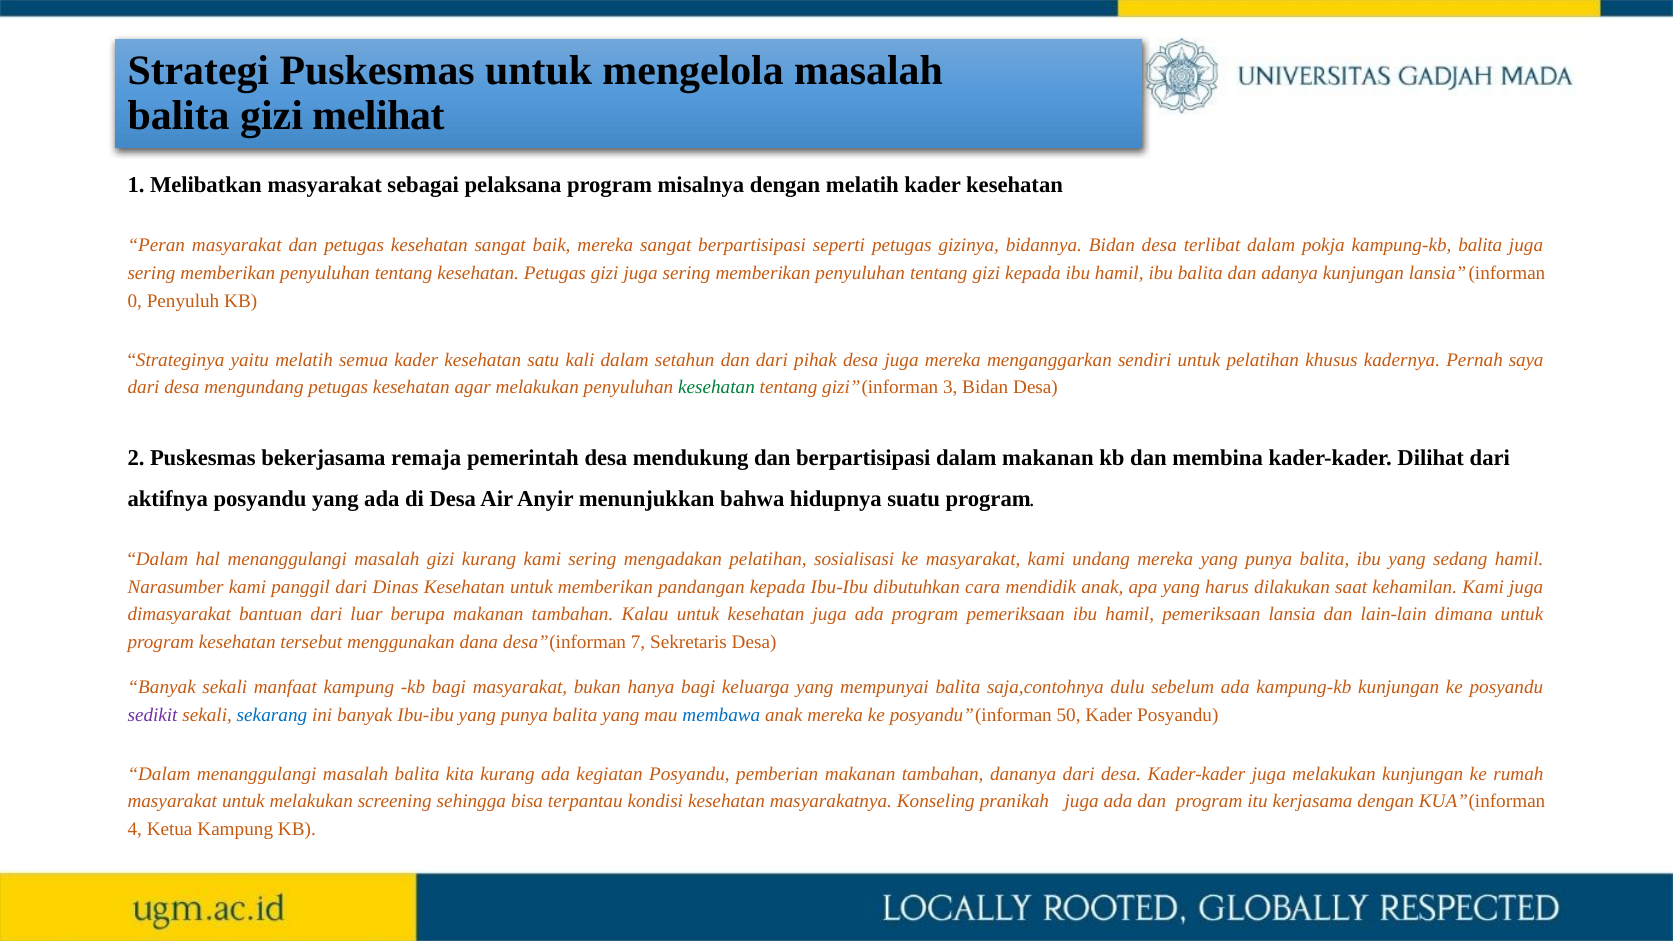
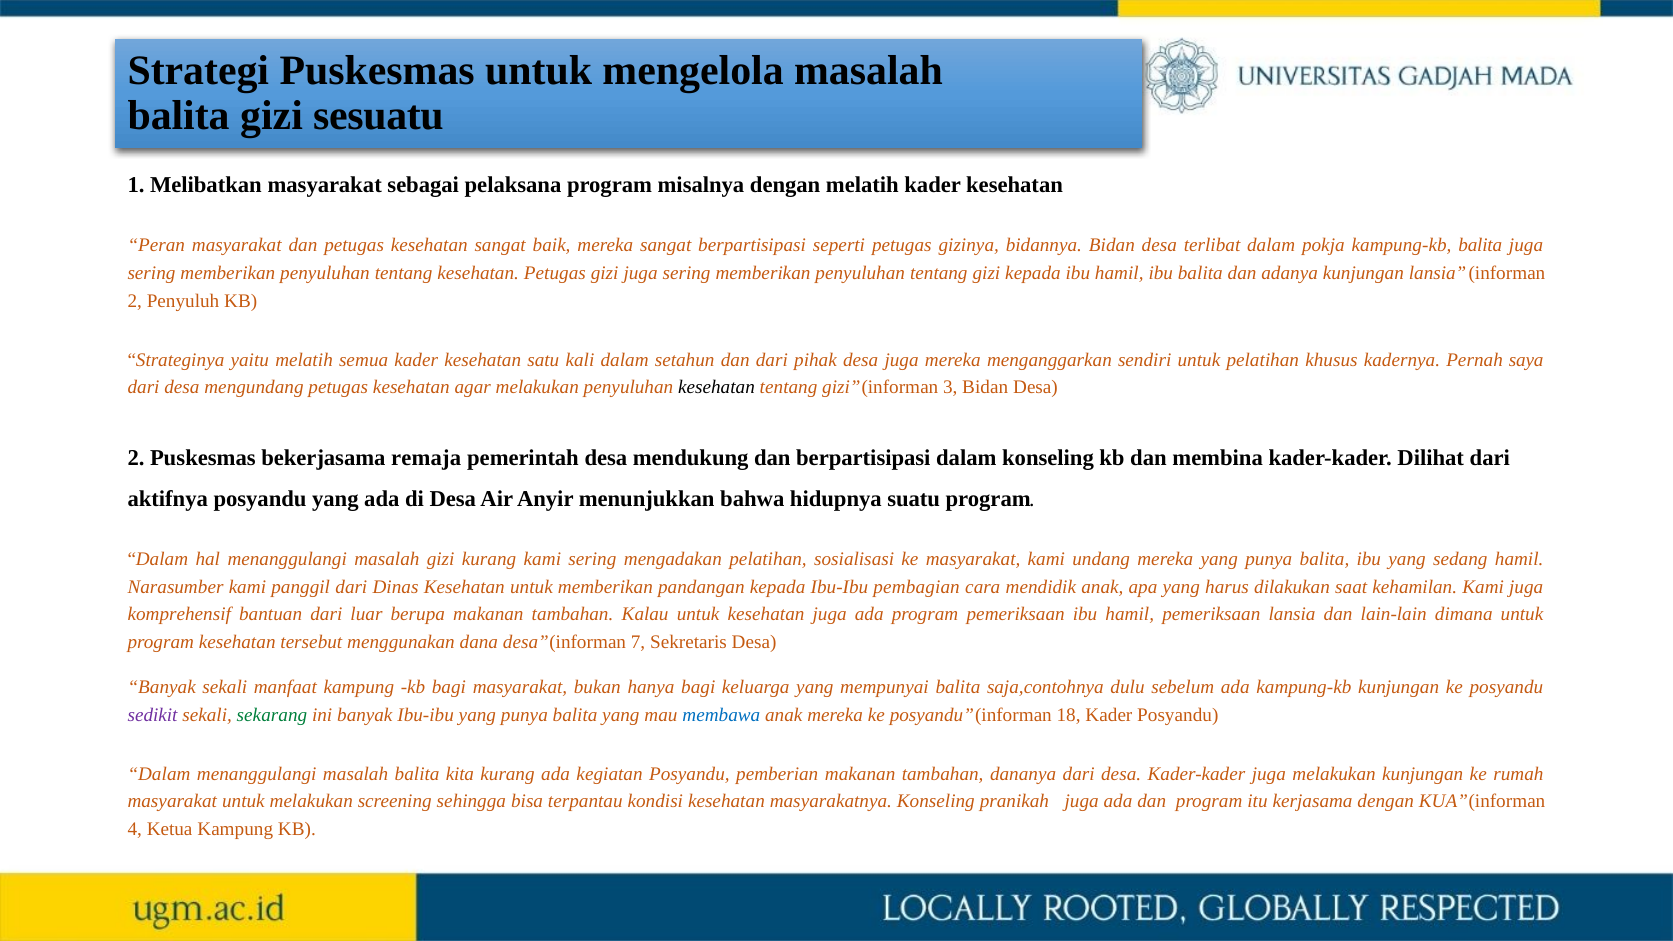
melihat: melihat -> sesuatu (378, 116)
0: 0 -> 2 (135, 301)
kesehatan colour: green -> black (716, 387)
dalam makanan: makanan -> konseling (1048, 458)
dibutuhkan: dibutuhkan -> pembagian (917, 587)
dimasyarakat: dimasyarakat -> komprehensif (179, 615)
sekarang colour: blue -> green (272, 715)
50: 50 -> 18 (1069, 715)
